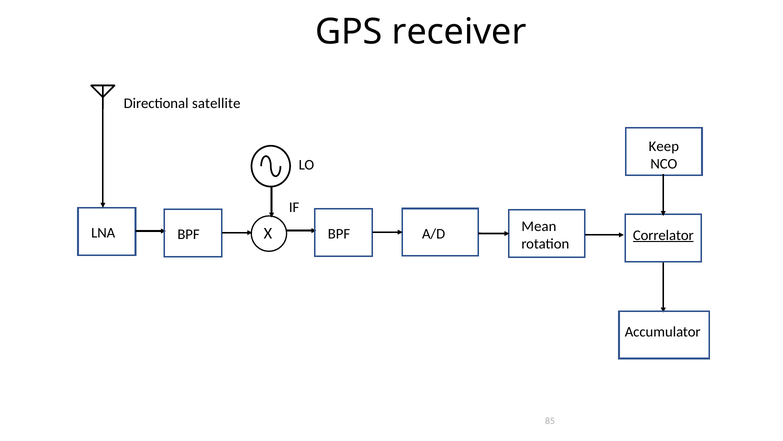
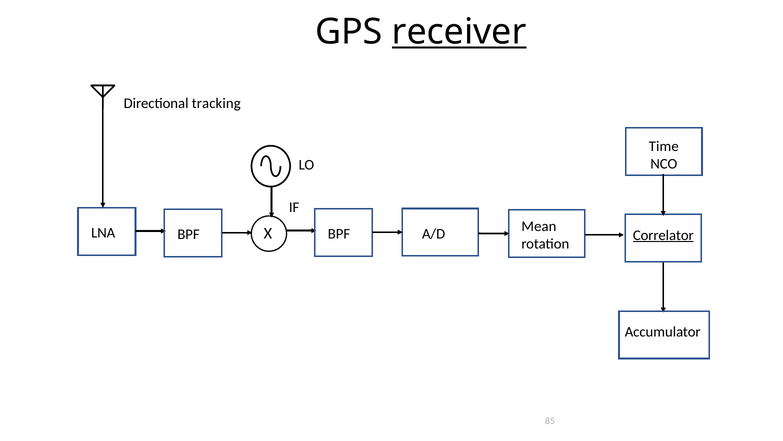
receiver underline: none -> present (459, 32)
satellite: satellite -> tracking (216, 103)
Keep: Keep -> Time (664, 146)
